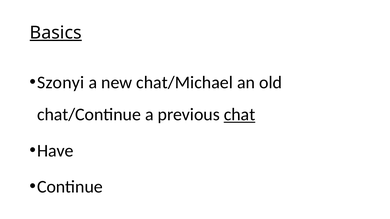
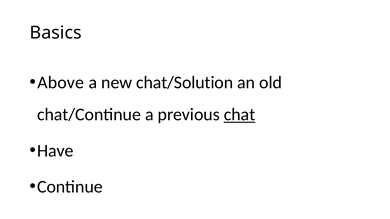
Basics underline: present -> none (56, 33)
Szonyi: Szonyi -> Above (61, 83)
chat/Michael: chat/Michael -> chat/Solution (185, 83)
